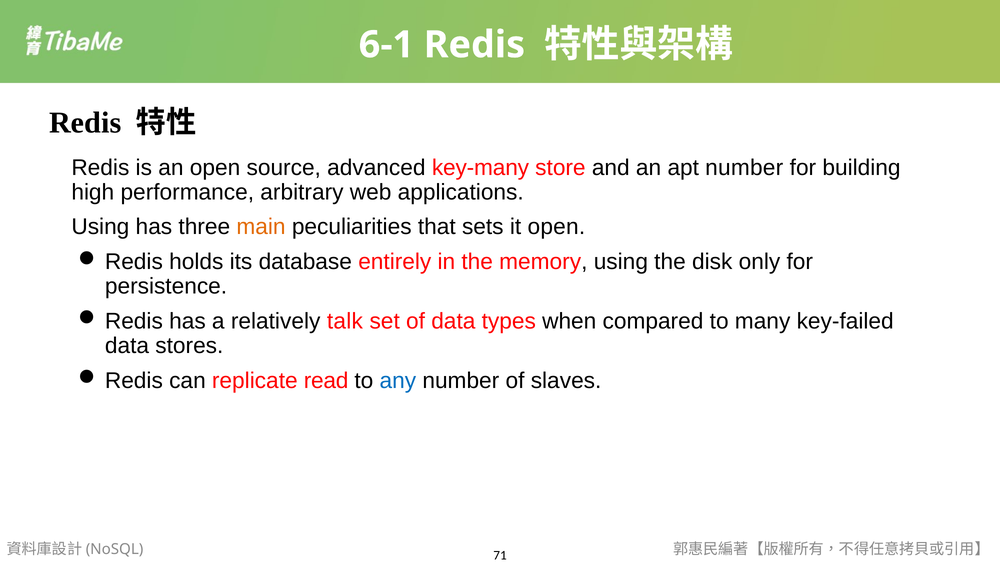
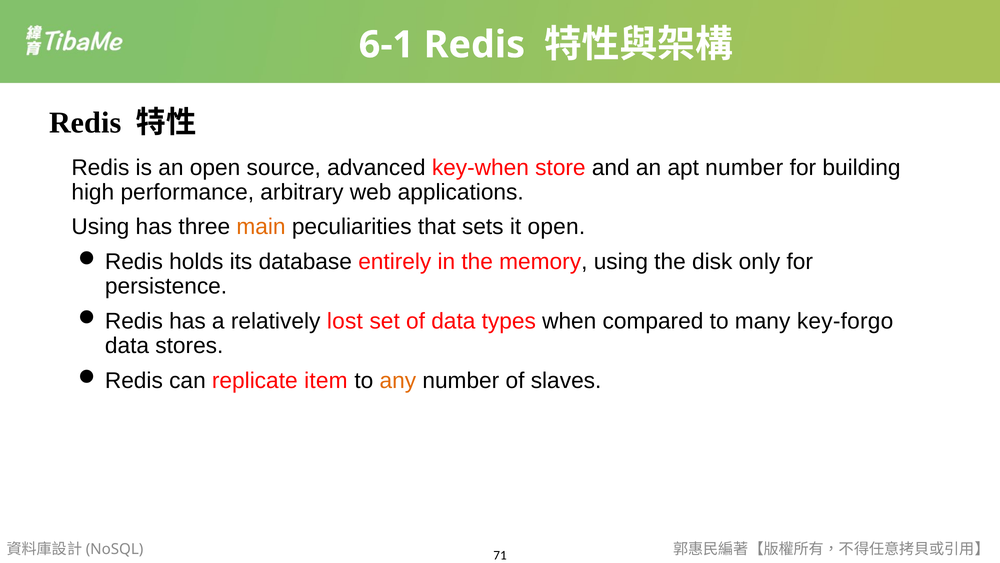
key-many: key-many -> key-when (480, 167)
talk: talk -> lost (345, 321)
key-failed: key-failed -> key-forgo (845, 321)
read: read -> item (326, 380)
any colour: blue -> orange (398, 380)
